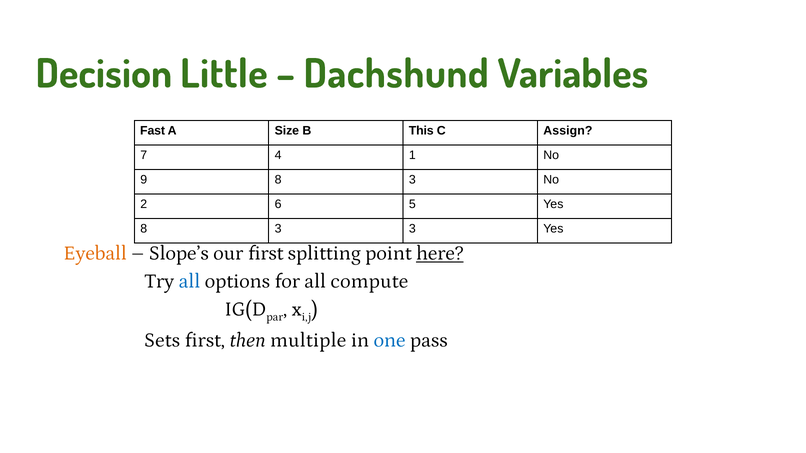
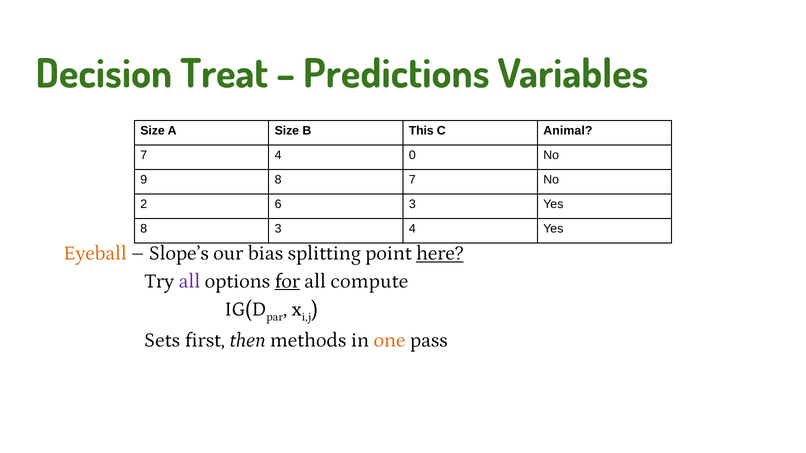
Little: Little -> Treat (224, 74)
Dachshund: Dachshund -> Predictions (396, 74)
Fast: Fast -> Size (153, 131)
Assign: Assign -> Animal (568, 131)
1: 1 -> 0 (412, 155)
9 8 3: 3 -> 7 (412, 180)
6 5: 5 -> 3 (412, 204)
3 3: 3 -> 4 (412, 229)
our first: first -> bias (266, 253)
all colour: blue -> purple (189, 281)
for underline: none -> present (287, 281)
multiple: multiple -> methods (308, 341)
one colour: blue -> orange (390, 341)
